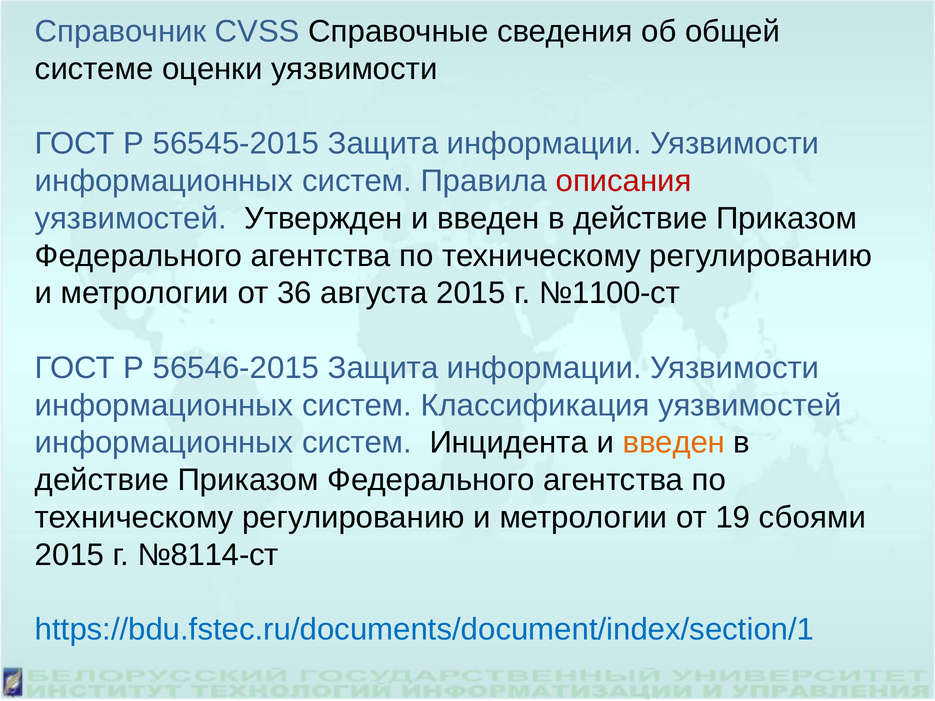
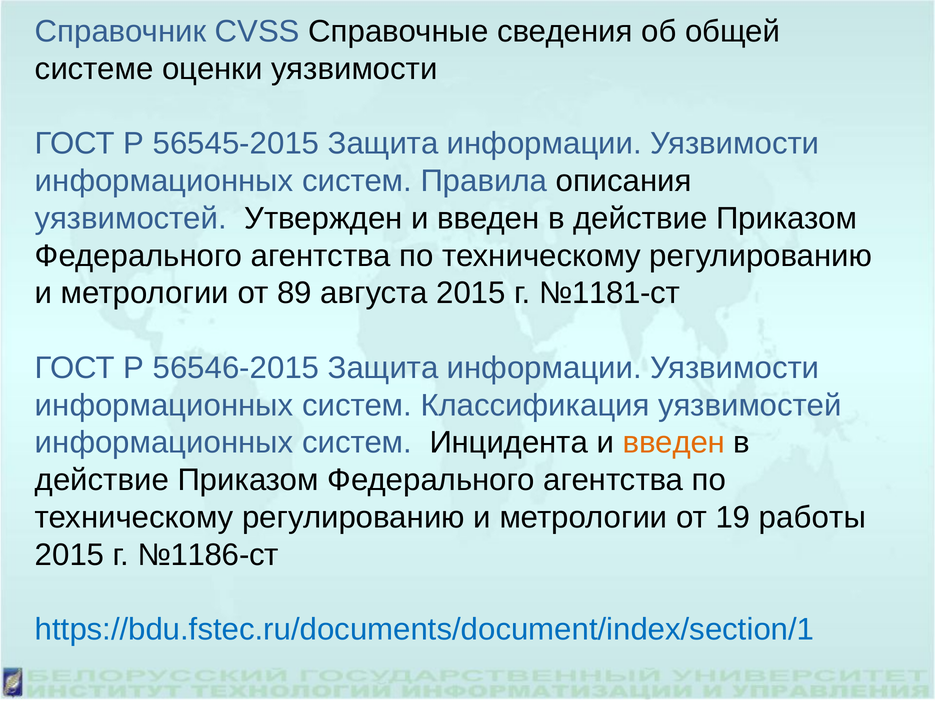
описания colour: red -> black (624, 181)
36: 36 -> 89 (294, 293)
№1100-ст: №1100-ст -> №1181-ст (610, 293)
сбоями: сбоями -> работы (813, 518)
№8114-ст: №8114-ст -> №1186-ст (208, 555)
